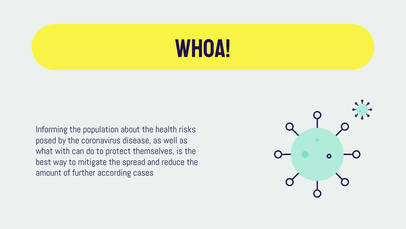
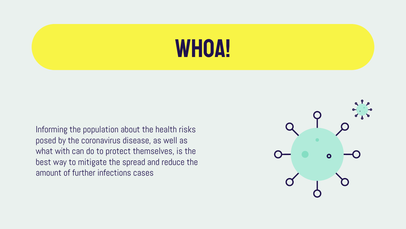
according: according -> infections (114, 173)
